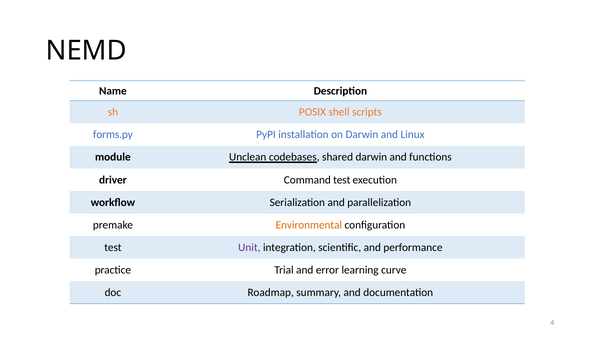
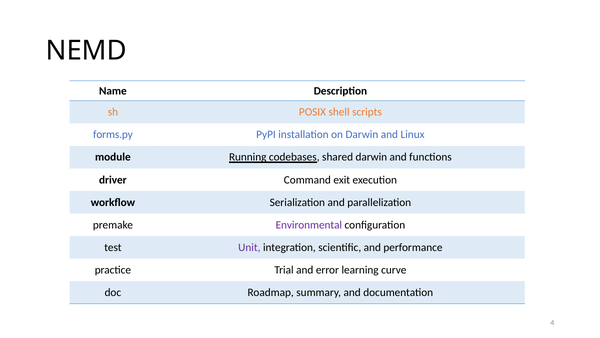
Unclean: Unclean -> Running (248, 157)
Command test: test -> exit (342, 180)
Environmental colour: orange -> purple (309, 225)
